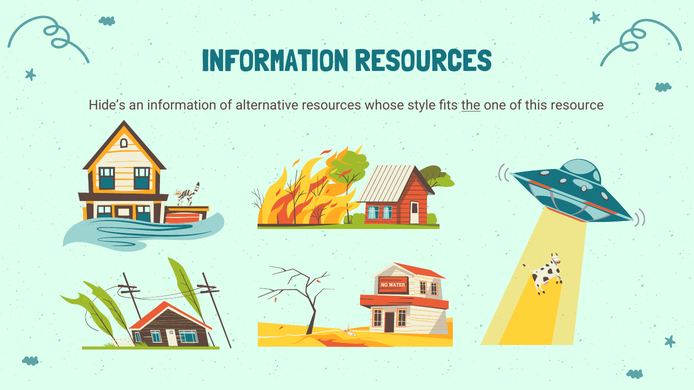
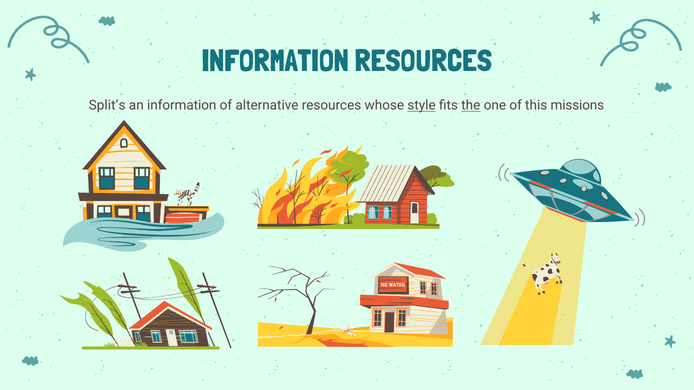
Hide’s: Hide’s -> Split’s (107, 106)
style underline: none -> present (422, 106)
resource: resource -> missions (577, 106)
